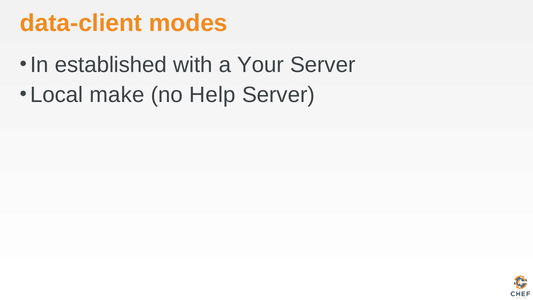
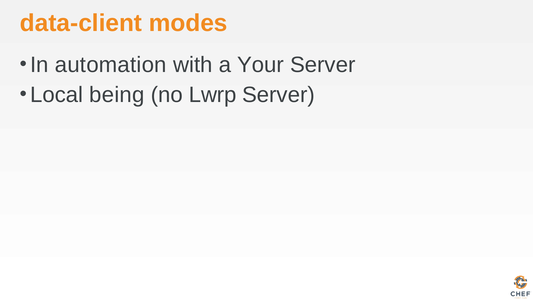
established: established -> automation (111, 65)
make: make -> being (117, 95)
Help: Help -> Lwrp (213, 95)
